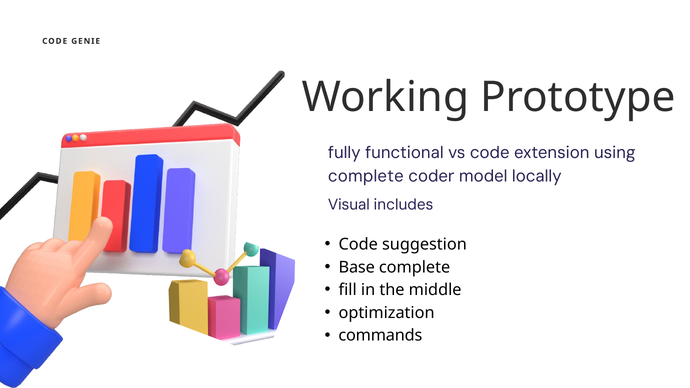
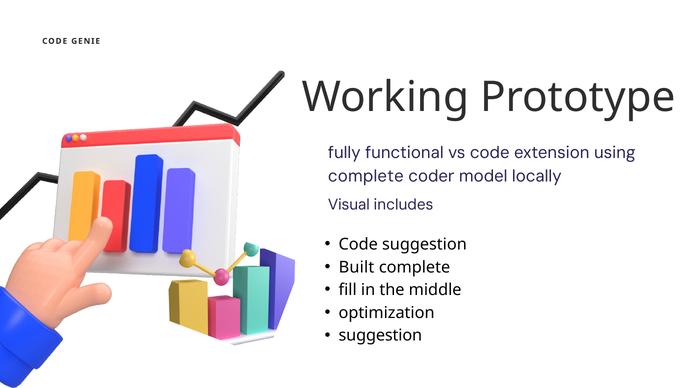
Base: Base -> Built (357, 267)
commands: commands -> suggestion (380, 336)
